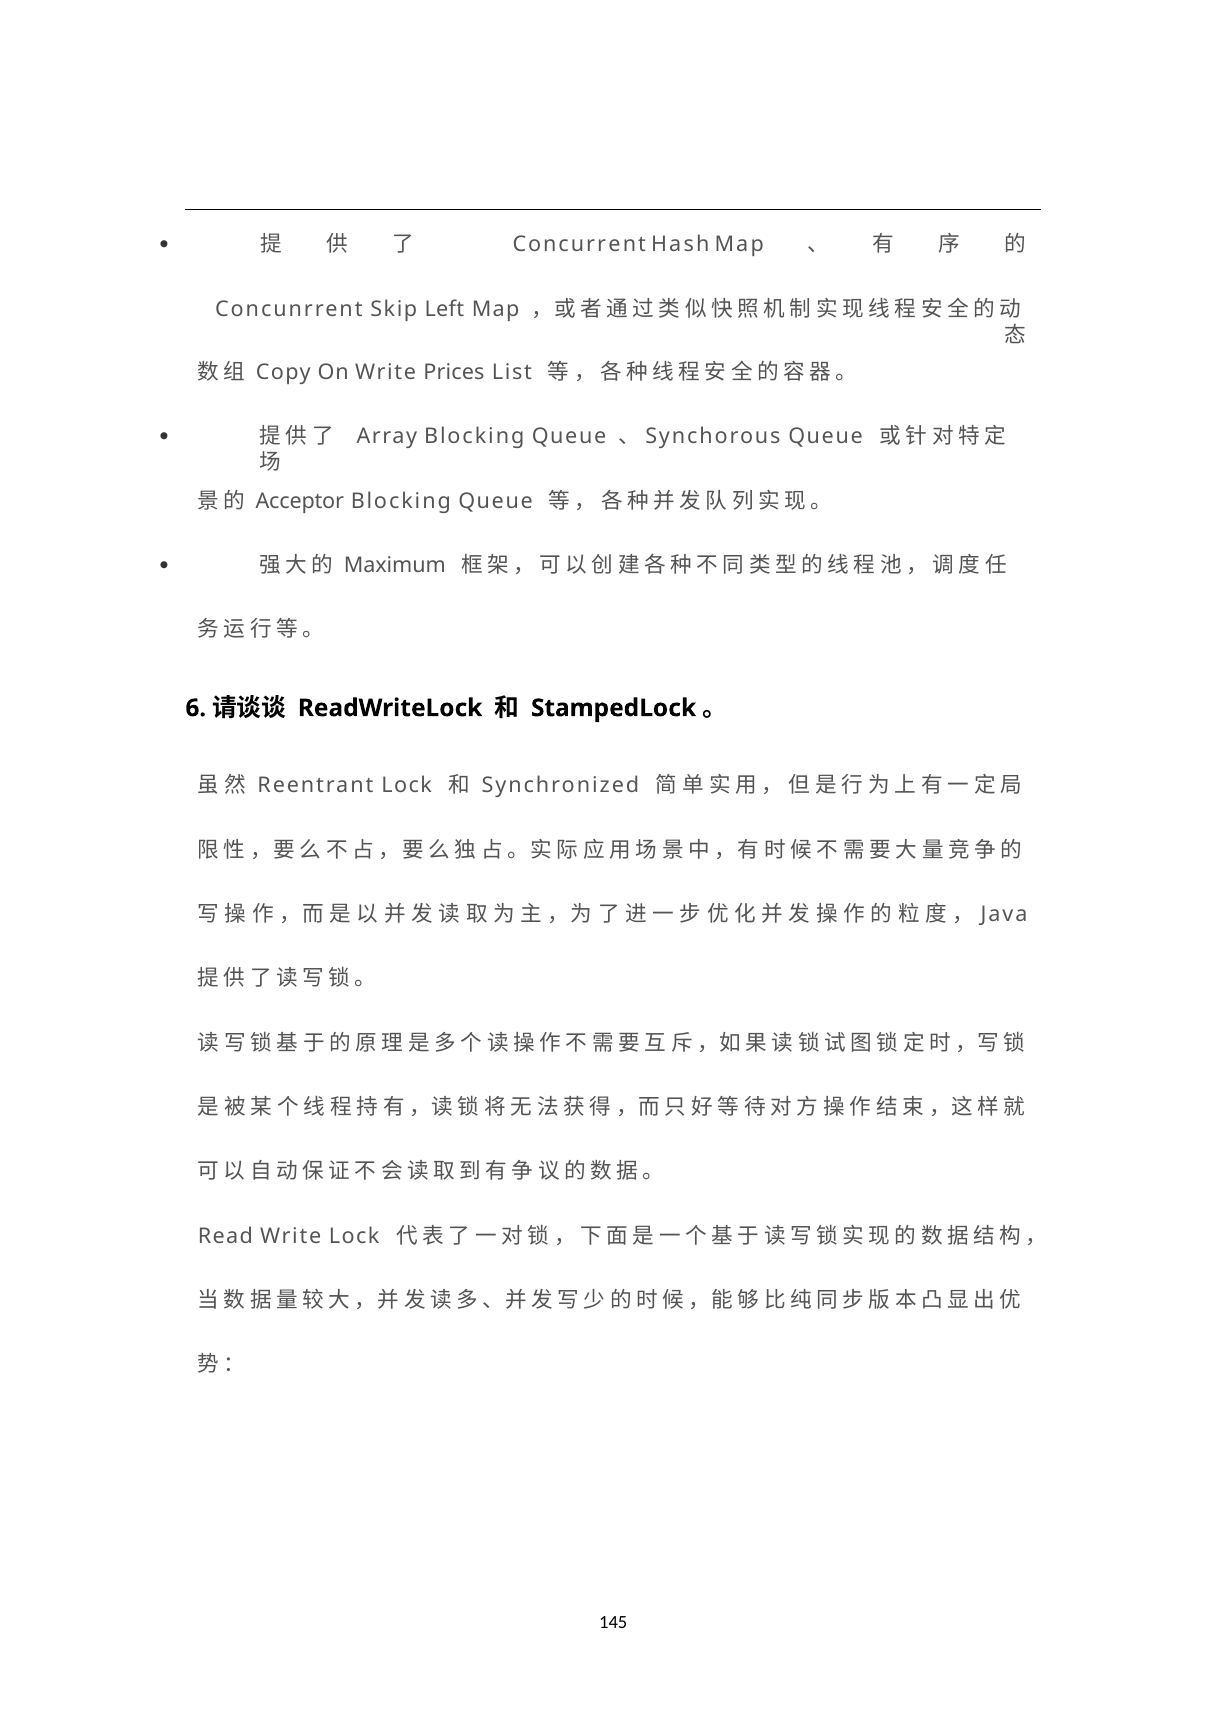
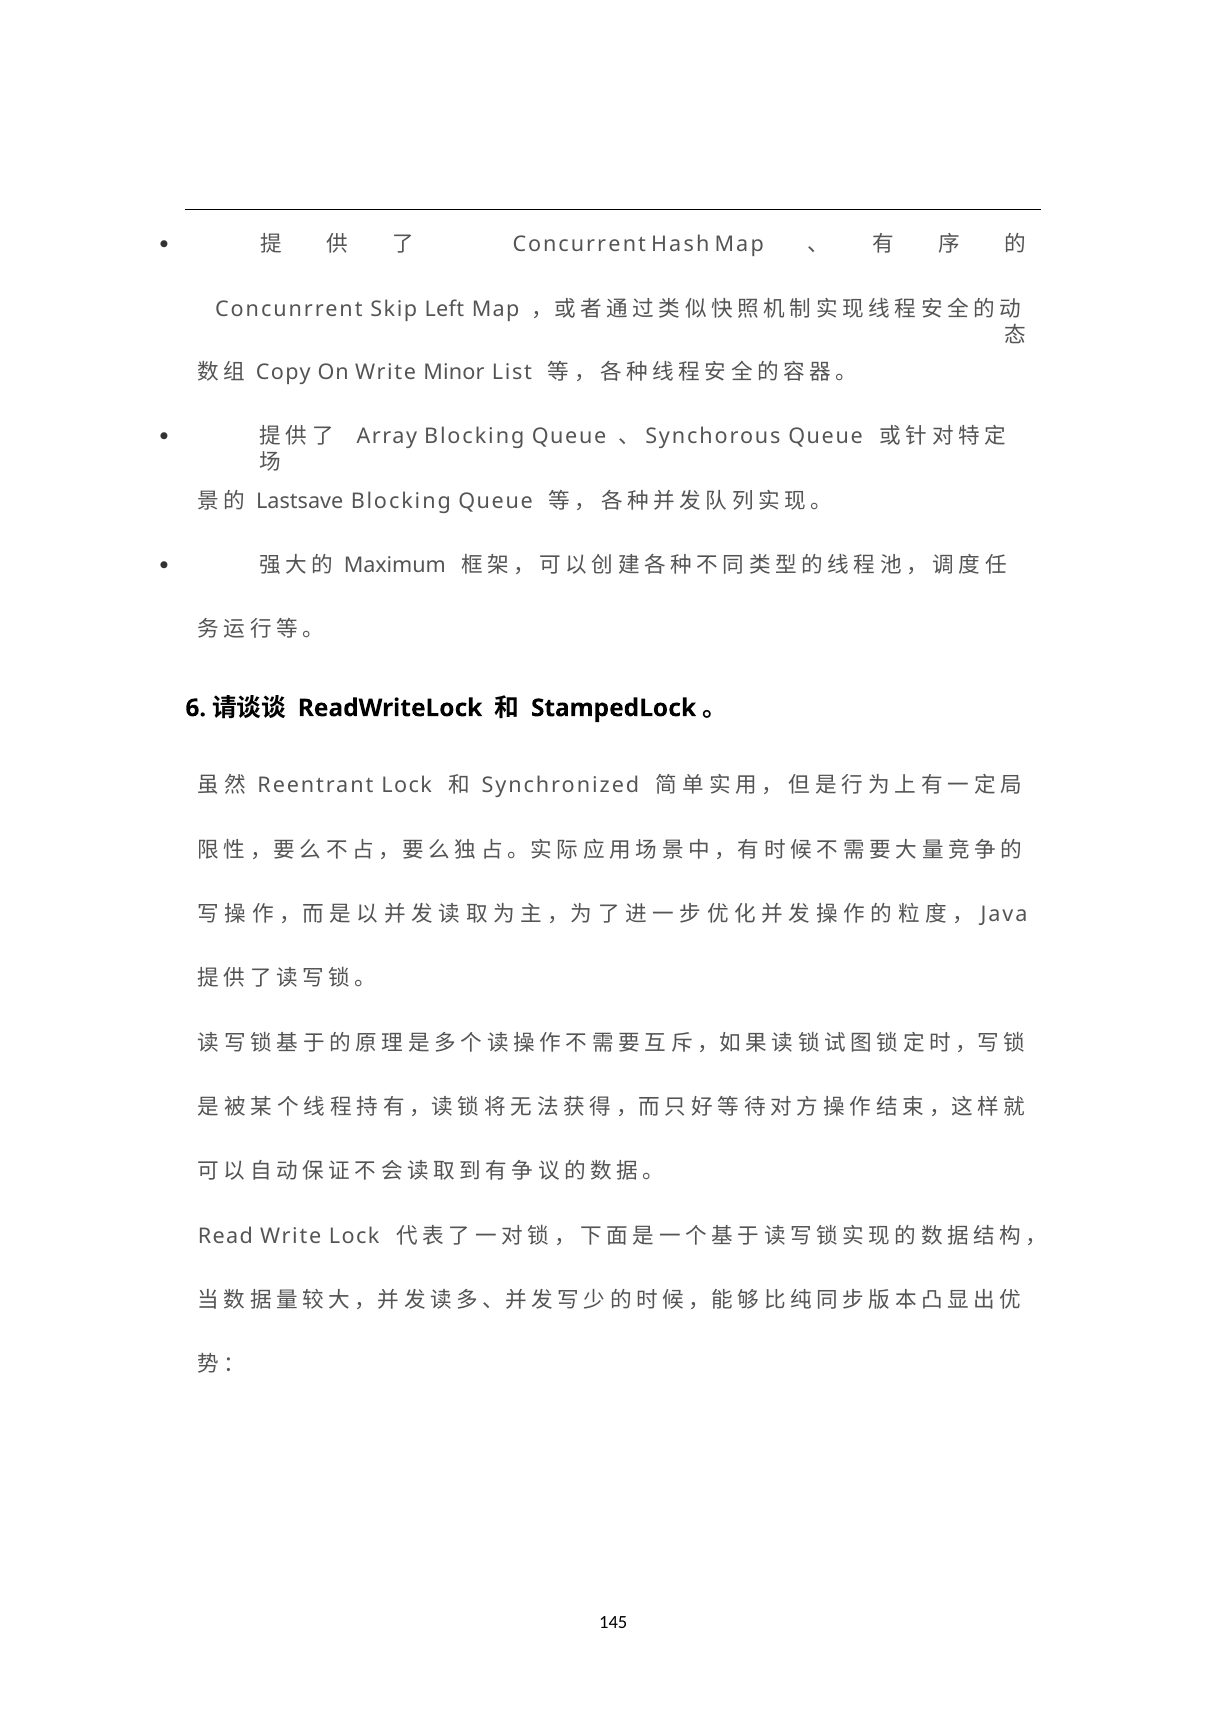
Prices: Prices -> Minor (454, 372)
Acceptor: Acceptor -> Lastsave (300, 501)
